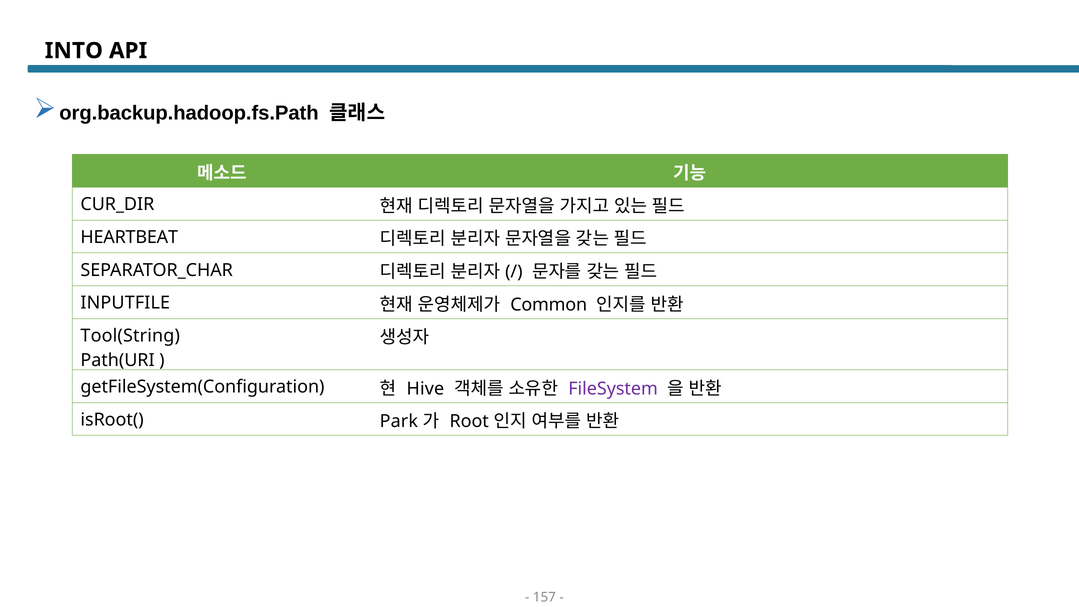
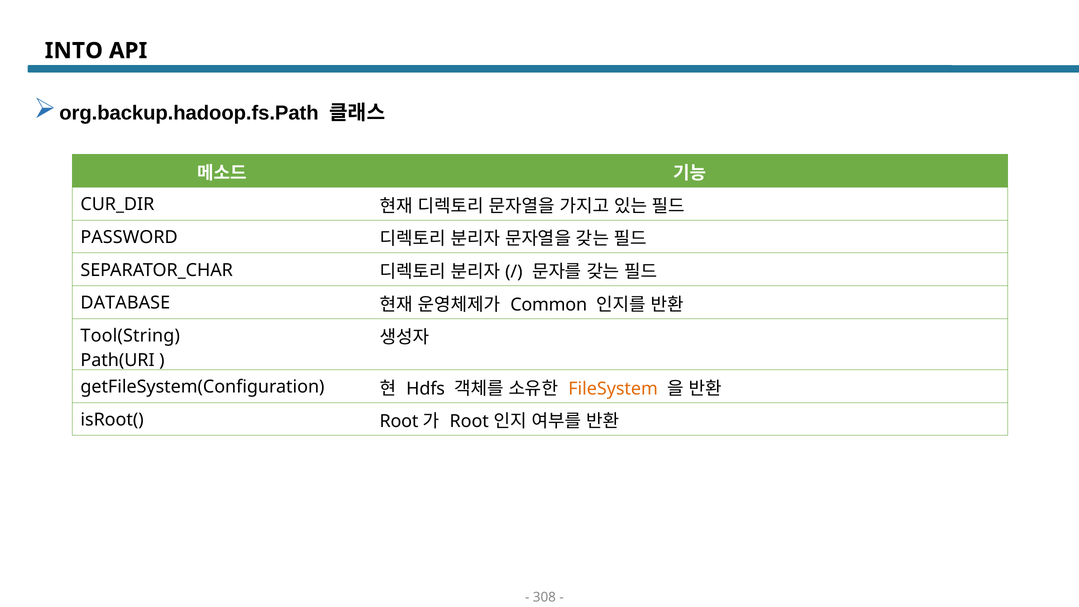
HEARTBEAT: HEARTBEAT -> PASSWORD (129, 237)
INPUTFILE: INPUTFILE -> DATABASE (125, 303)
Hive: Hive -> Hdfs (426, 389)
FileSystem colour: purple -> orange (613, 389)
isRoot( Park: Park -> Root (399, 421)
157: 157 -> 308 (544, 597)
